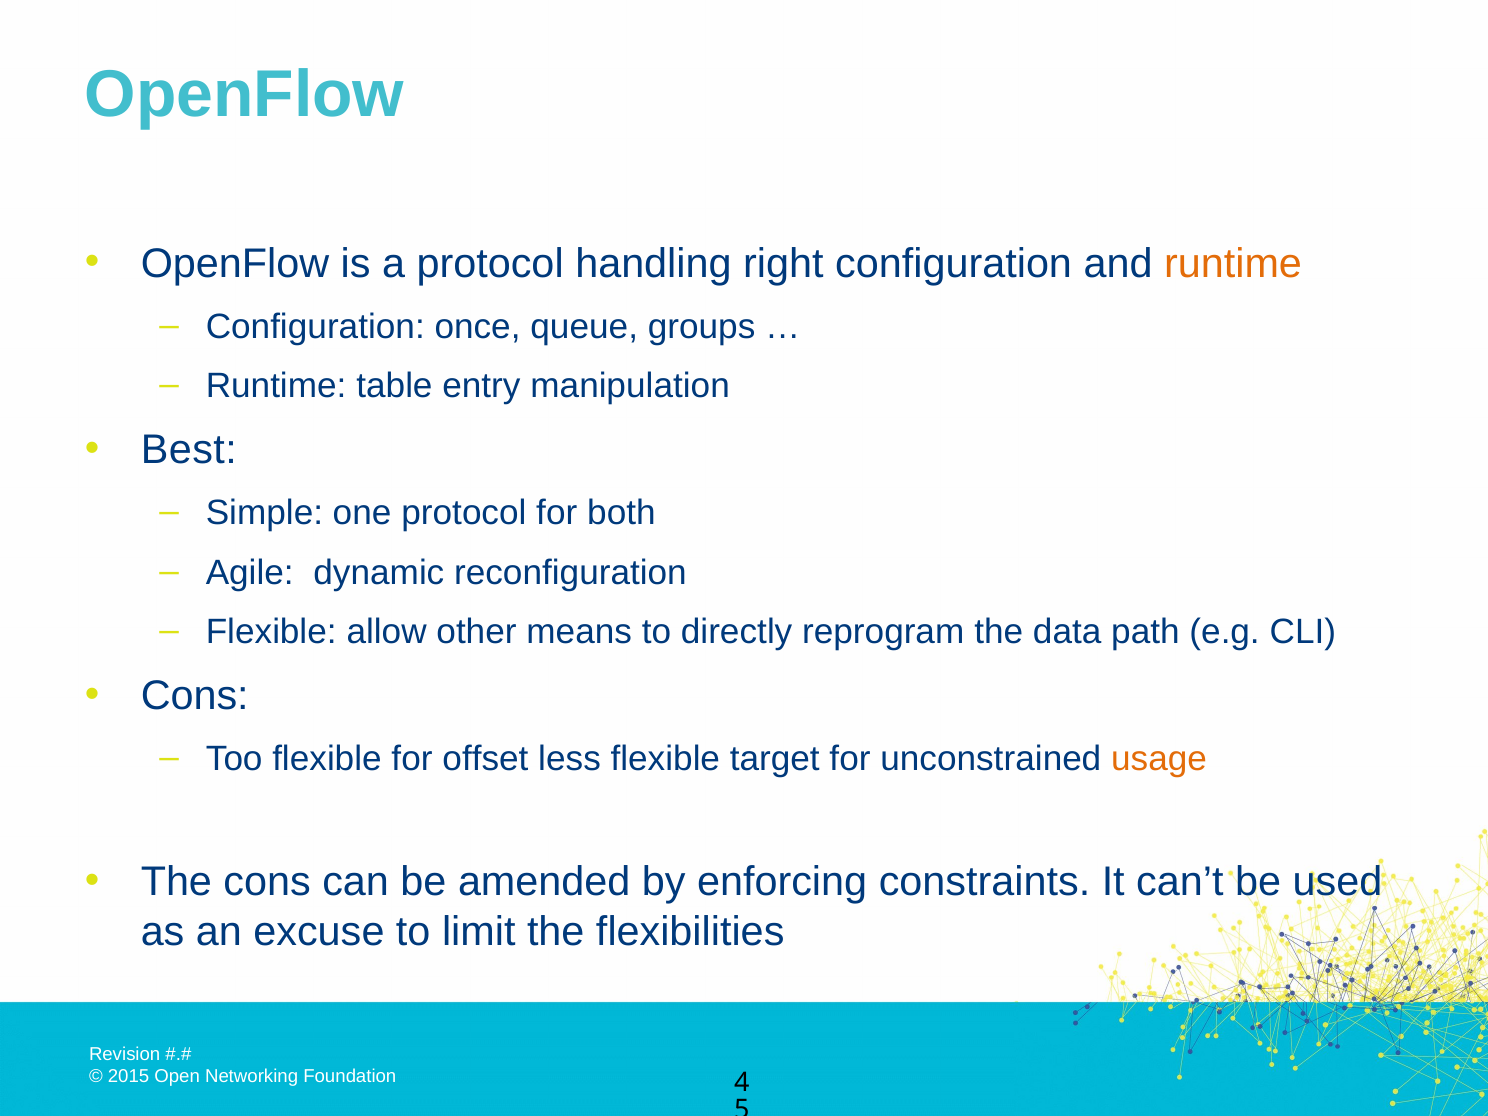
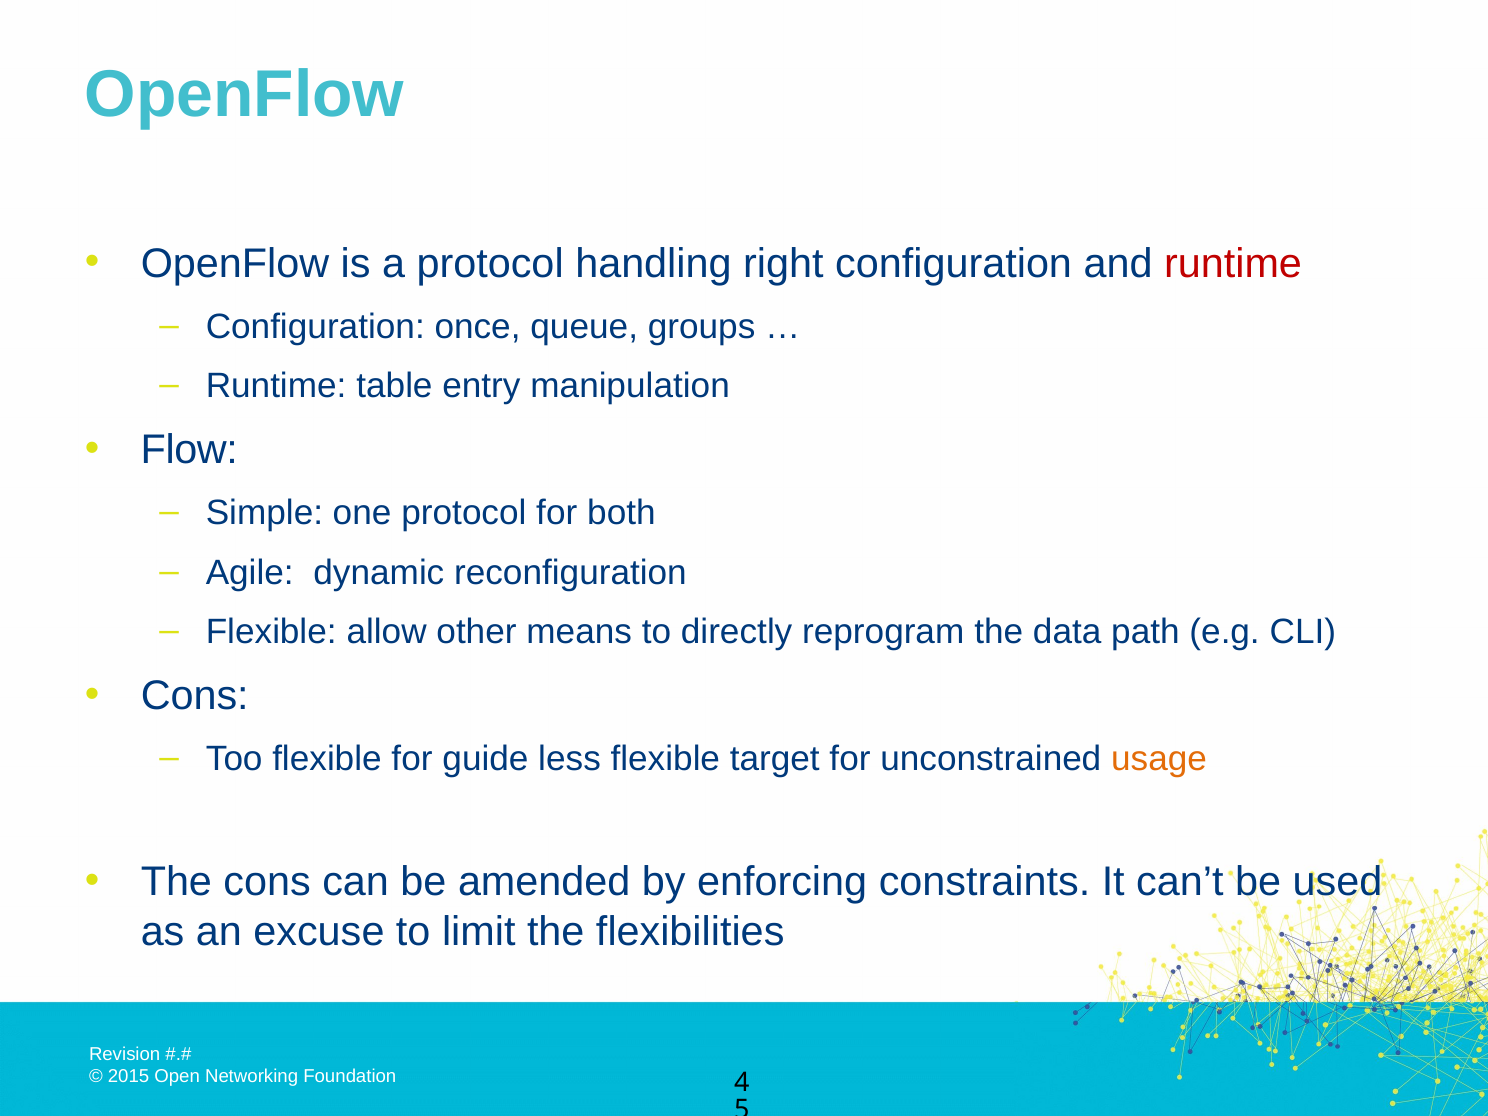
runtime colour: orange -> red (1233, 264)
Best: Best -> Flow (189, 450)
offset: offset -> guide (485, 759)
